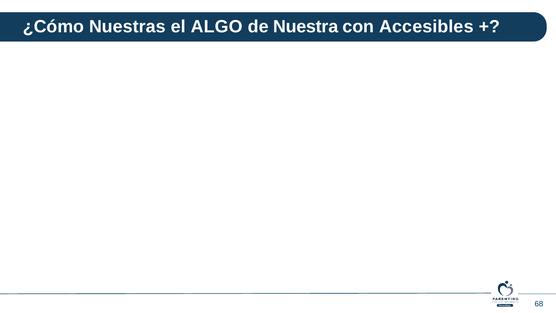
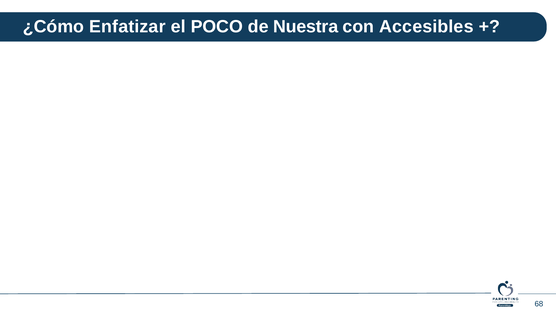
Nuestras: Nuestras -> Enfatizar (127, 27)
ALGO: ALGO -> POCO (217, 27)
